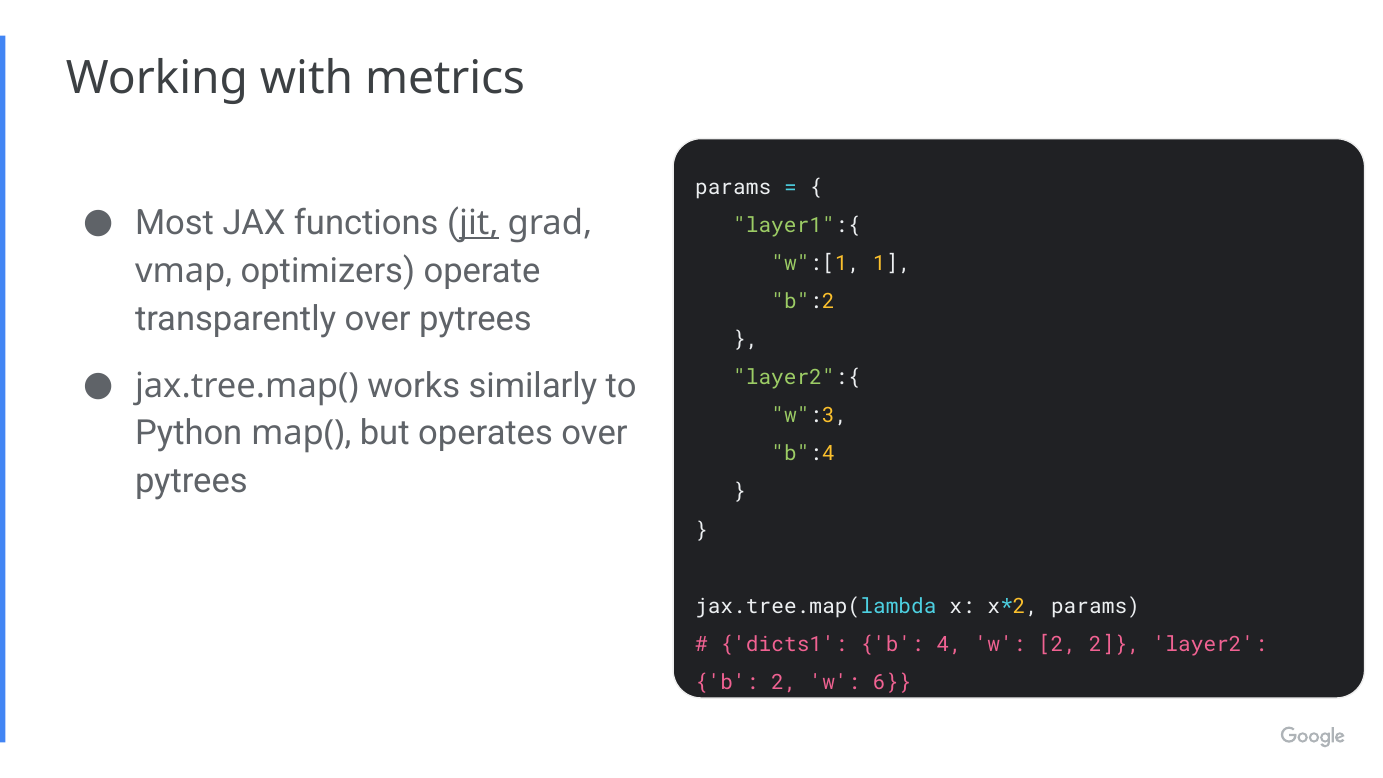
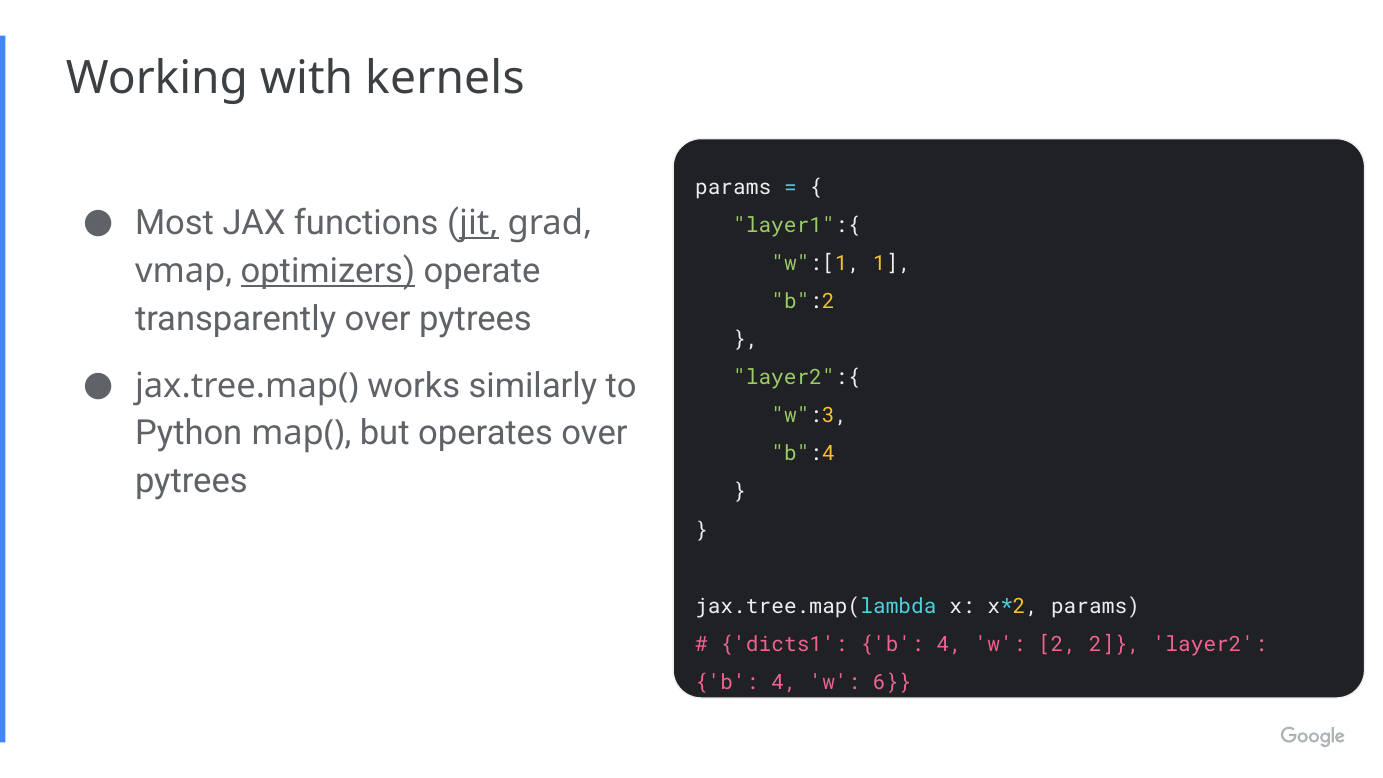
metrics: metrics -> kernels (445, 78)
optimizers underline: none -> present (328, 271)
2: 2 -> 4 (784, 682)
